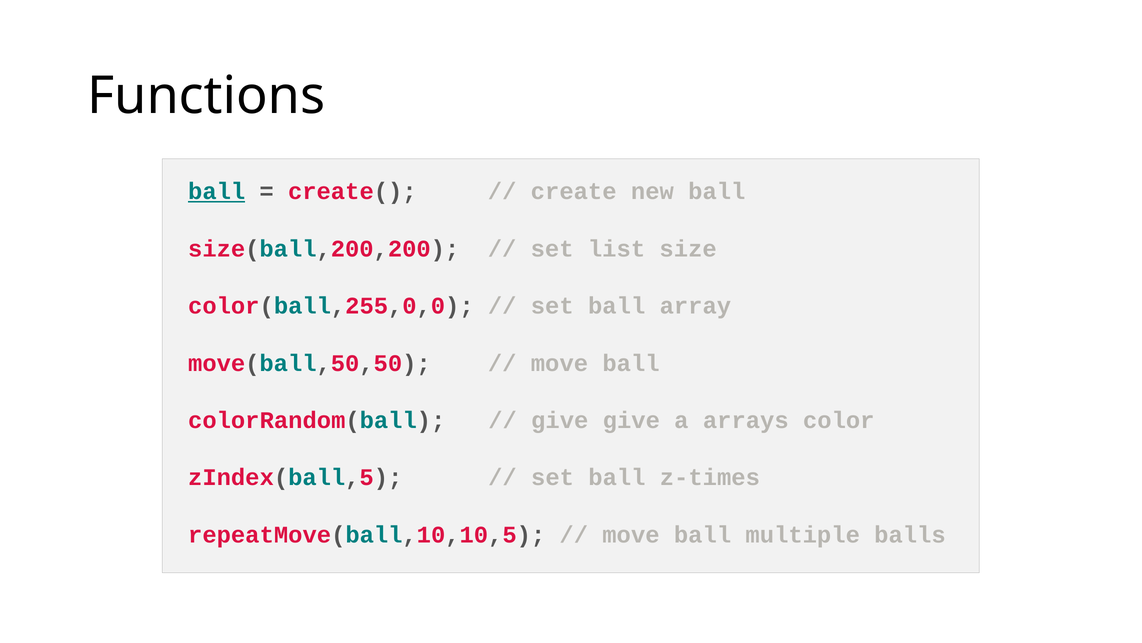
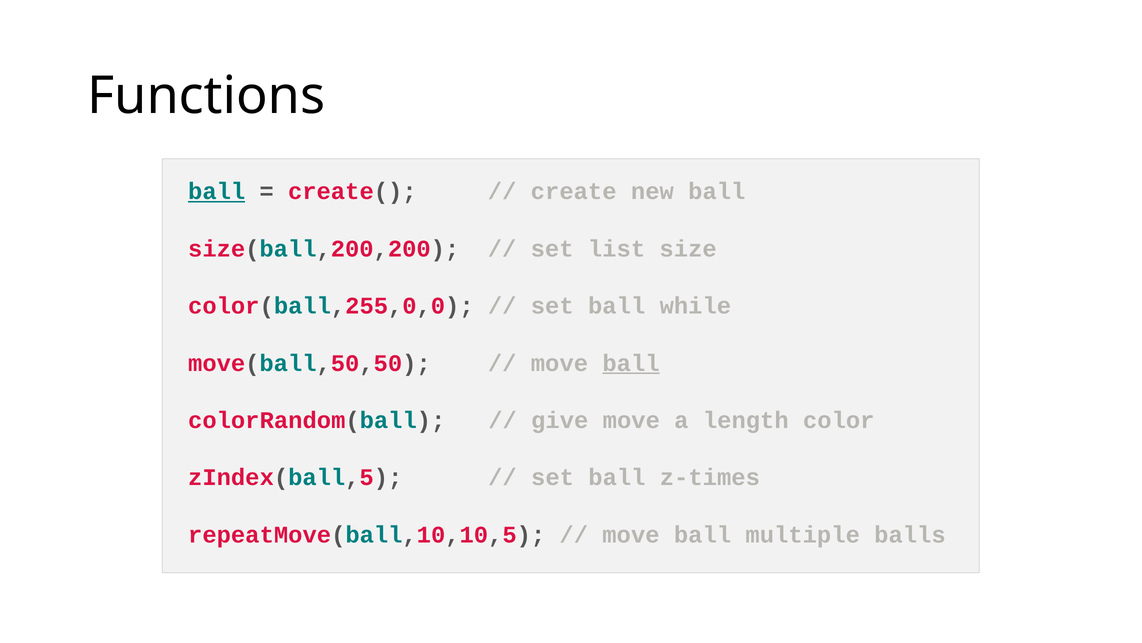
array: array -> while (695, 306)
ball underline: none -> present (631, 363)
give give: give -> move (631, 420)
arrays: arrays -> length (746, 420)
